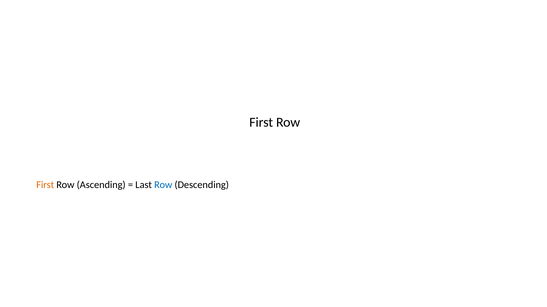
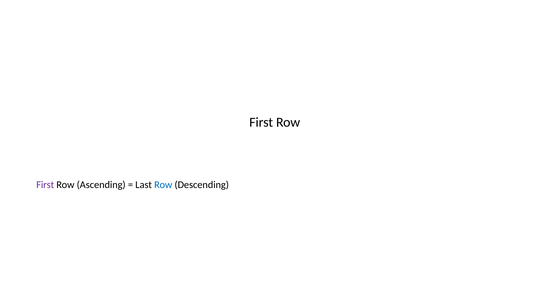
First colour: orange -> purple (45, 185)
